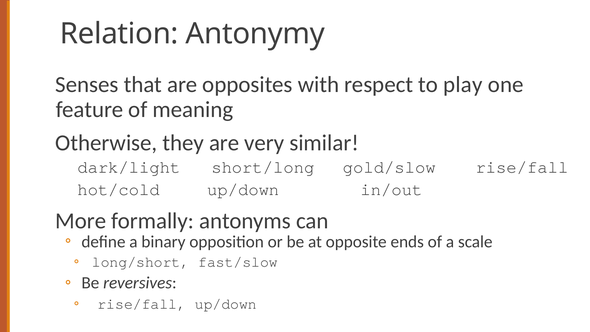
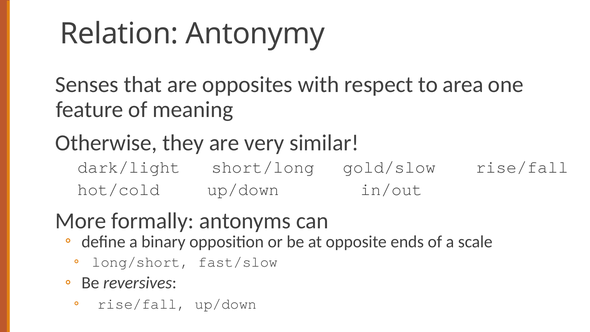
play: play -> area (463, 85)
